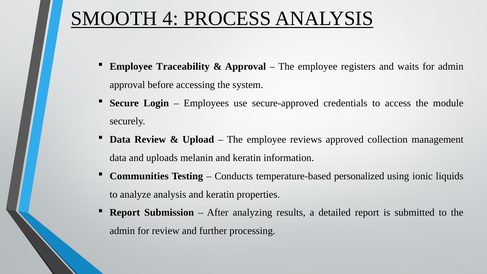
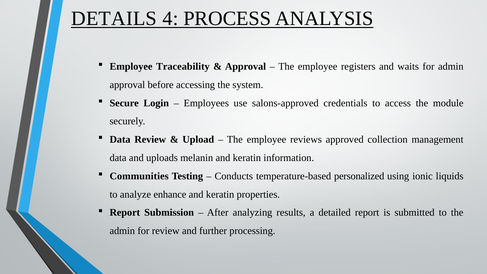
SMOOTH: SMOOTH -> DETAILS (114, 19)
secure-approved: secure-approved -> salons-approved (285, 103)
analyze analysis: analysis -> enhance (170, 194)
